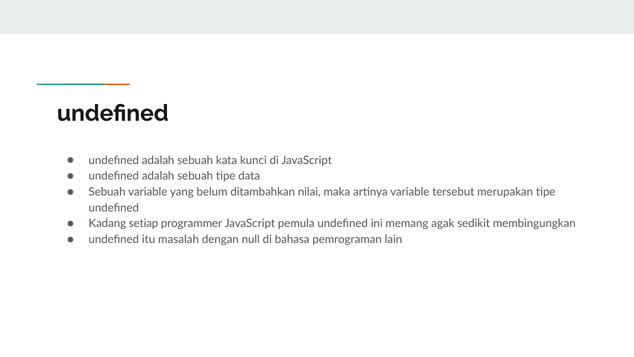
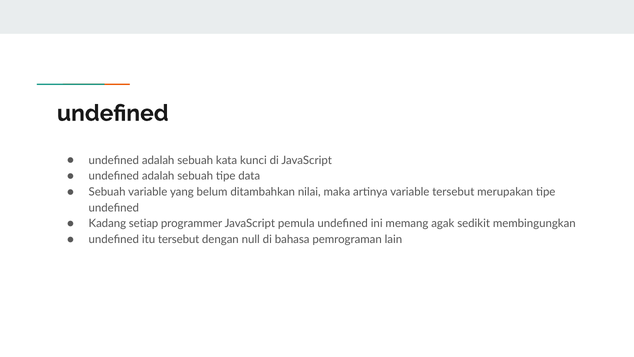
itu masalah: masalah -> tersebut (179, 239)
